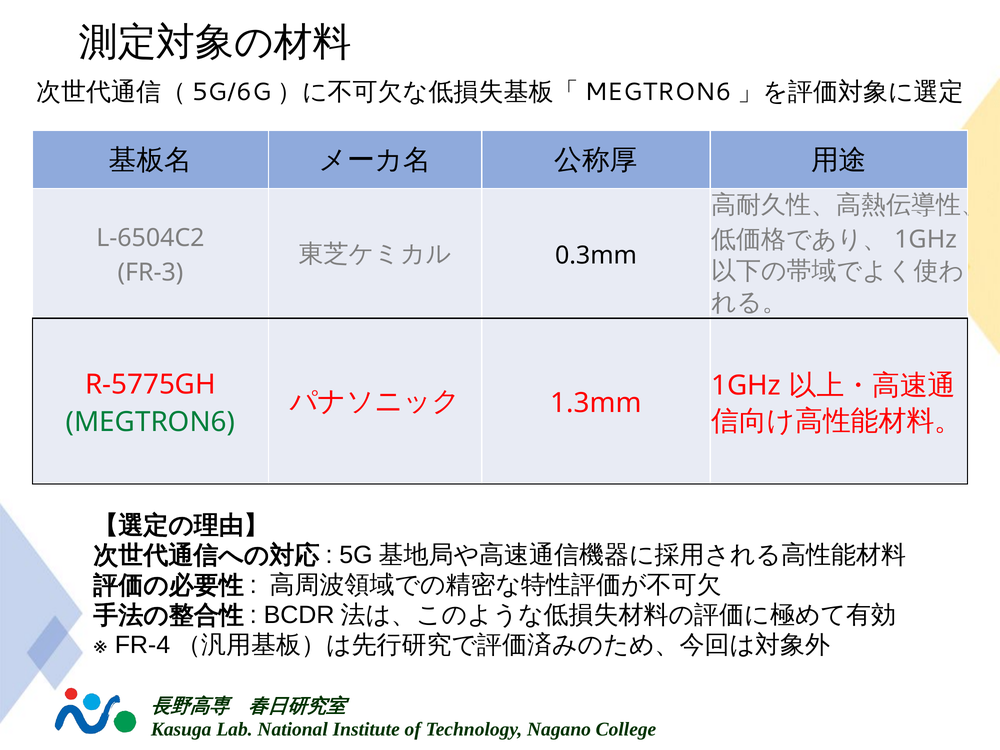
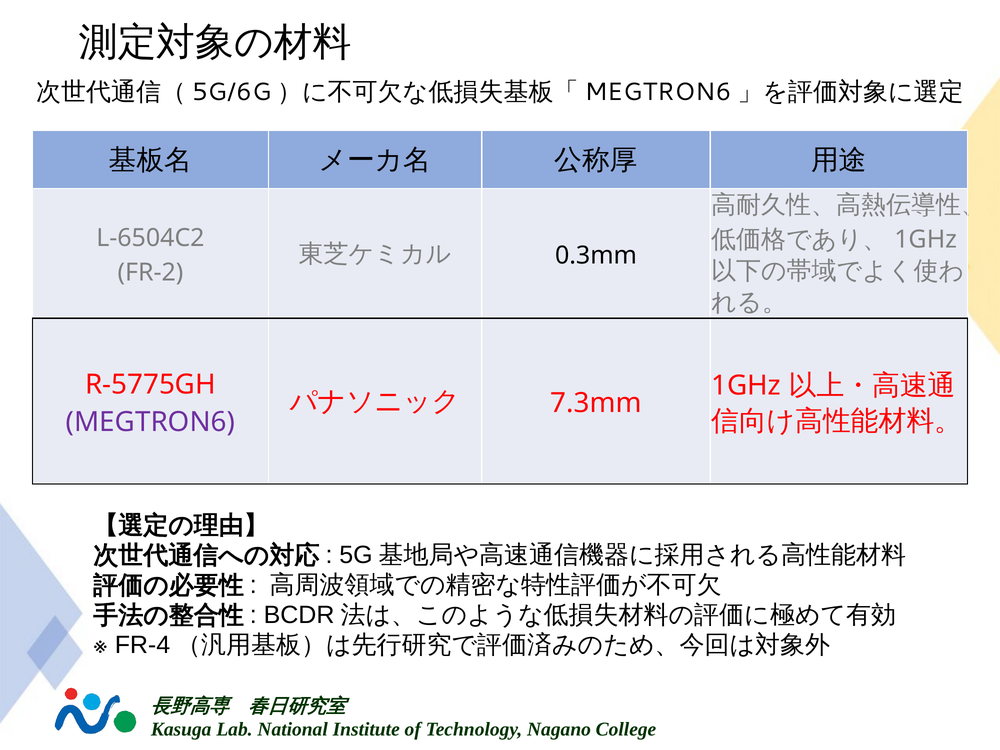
FR-3: FR-3 -> FR-2 (150, 272)
1.3mm: 1.3mm -> 7.3mm (596, 403)
MEGTRON6 colour: green -> purple (150, 422)
